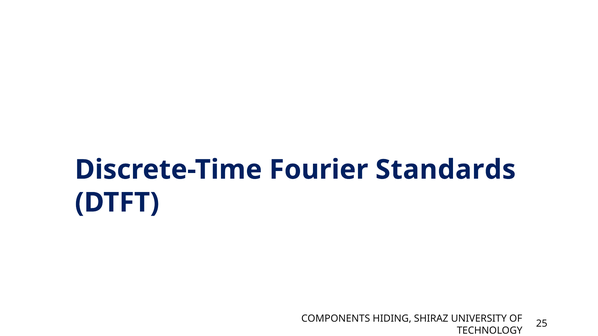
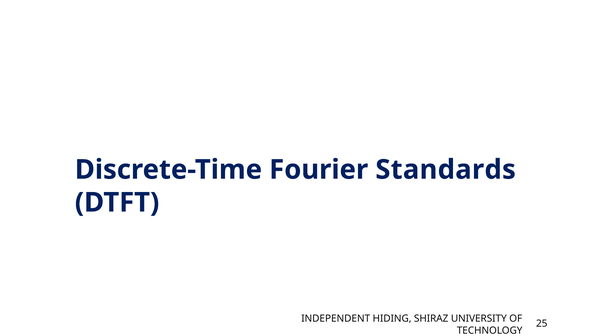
COMPONENTS: COMPONENTS -> INDEPENDENT (336, 319)
